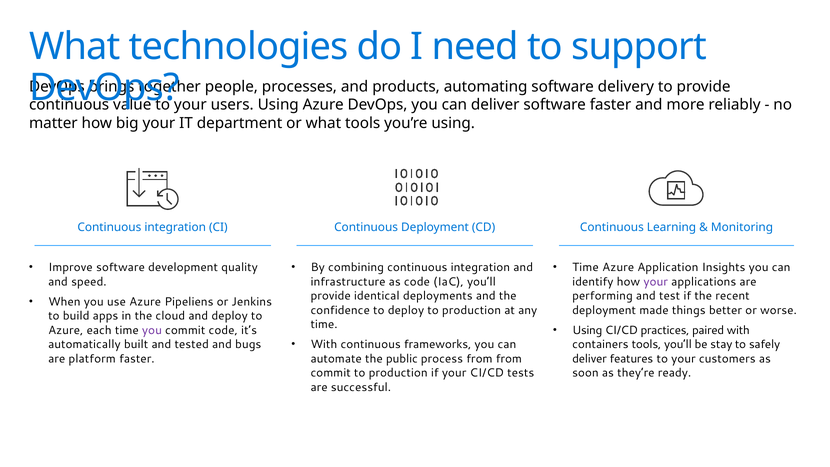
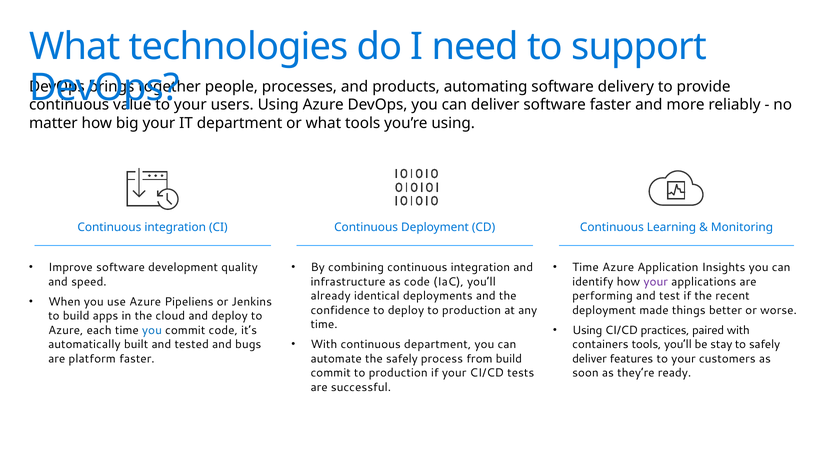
provide: provide -> already (331, 296)
you colour: purple -> blue (152, 330)
continuous frameworks: frameworks -> department (438, 344)
the public: public -> safely (402, 359)
from from: from -> build (509, 359)
